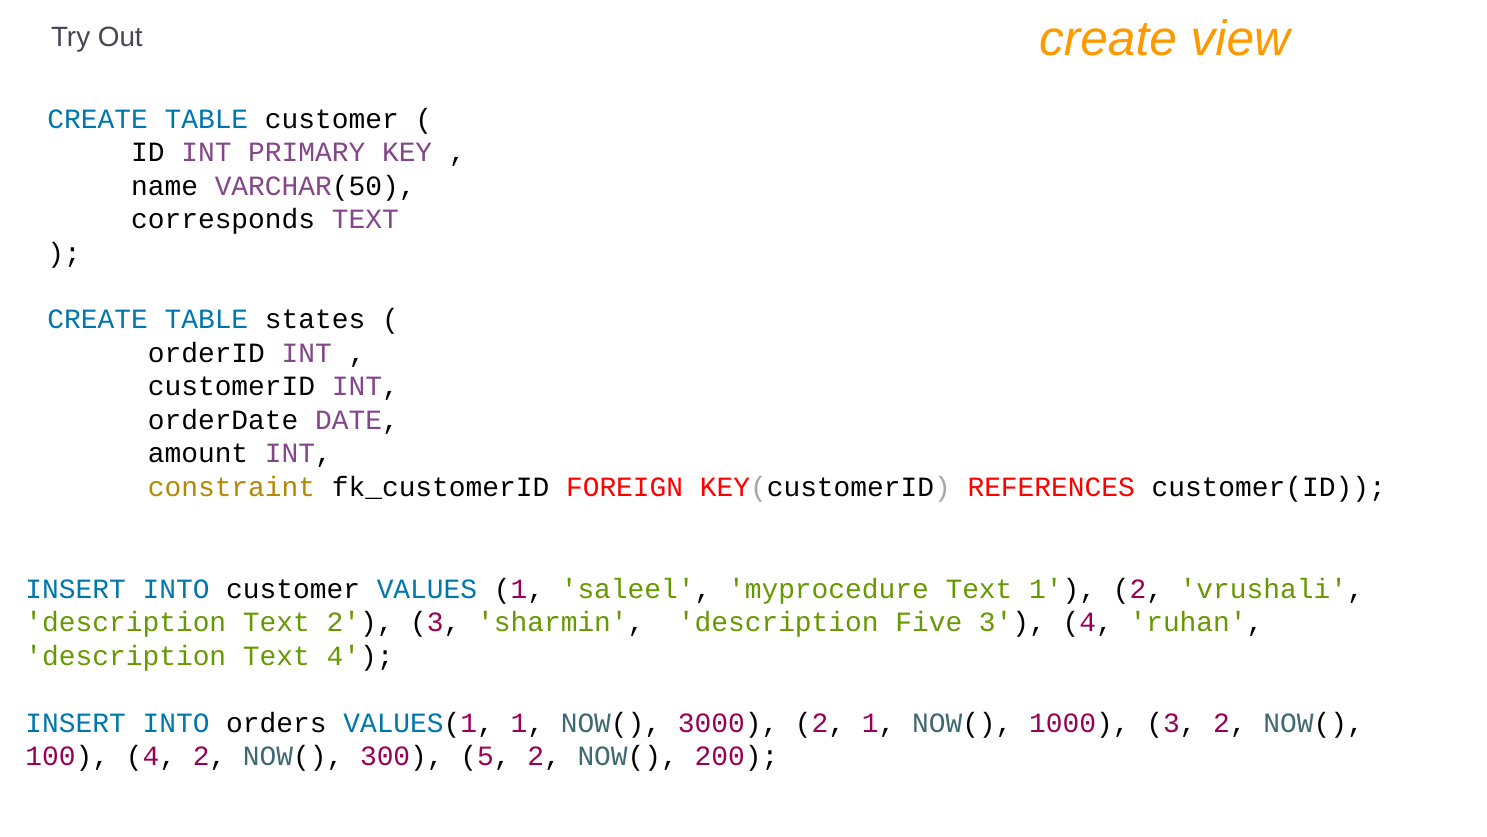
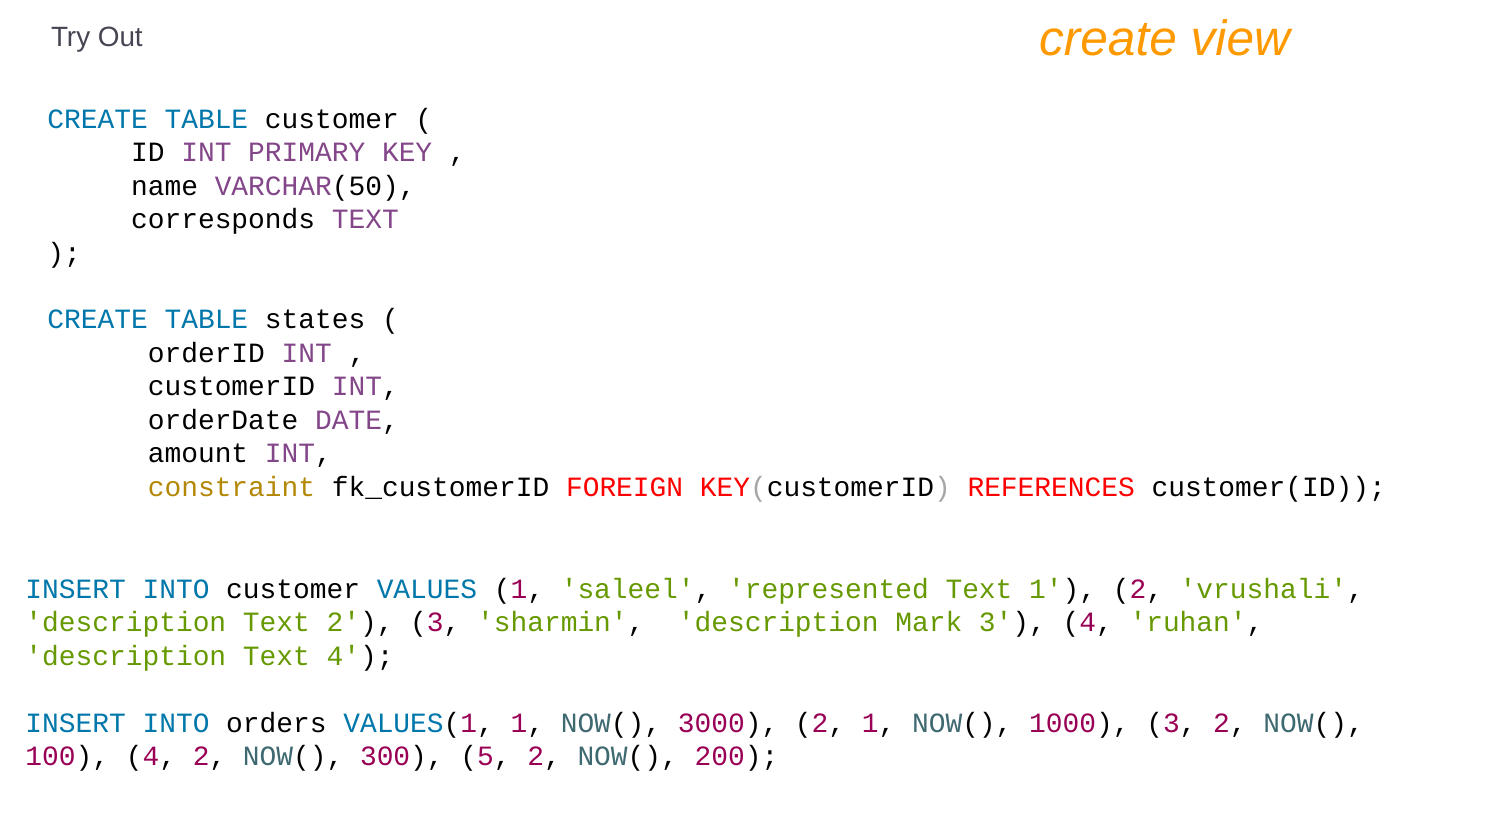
myprocedure: myprocedure -> represented (828, 589)
Five: Five -> Mark (929, 622)
